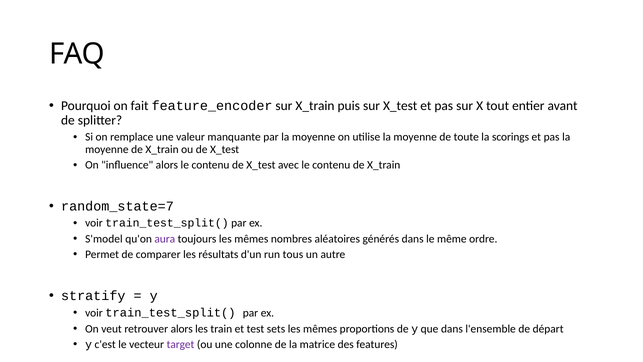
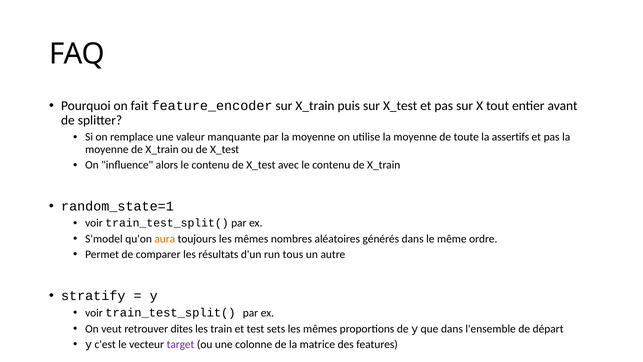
scorings: scorings -> assertifs (511, 137)
random_state=7: random_state=7 -> random_state=1 (117, 206)
aura colour: purple -> orange (165, 239)
retrouver alors: alors -> dites (182, 329)
